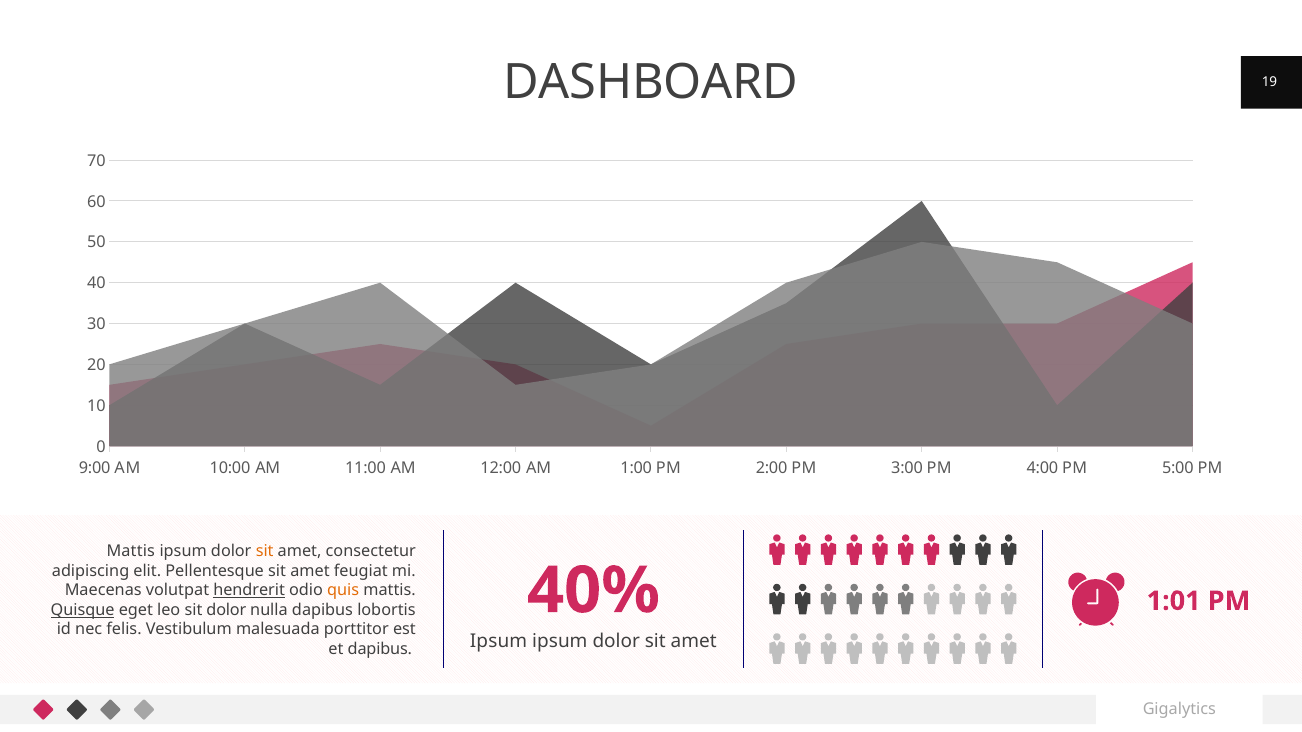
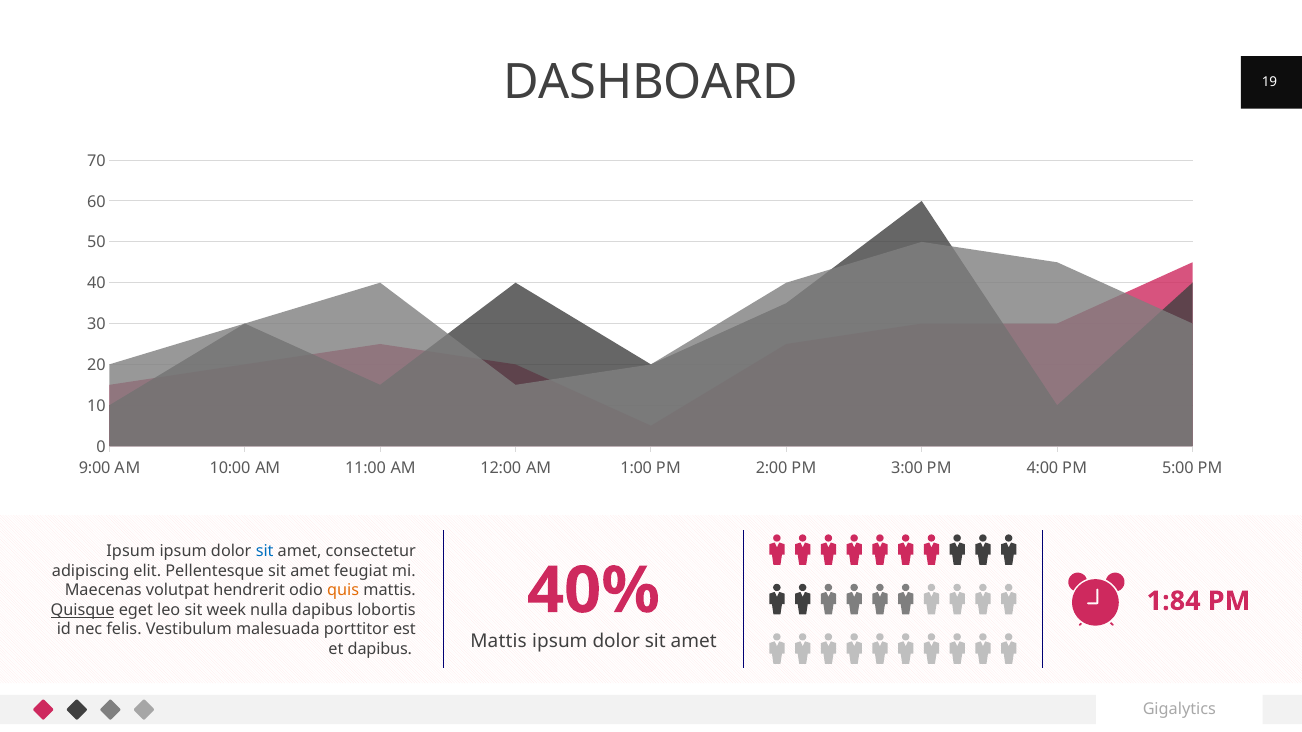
Mattis: Mattis -> Ipsum (131, 552)
sit colour: orange -> blue (265, 552)
hendrerit underline: present -> none (249, 591)
1:01: 1:01 -> 1:84 (1174, 601)
sit dolor: dolor -> week (226, 610)
Ipsum: Ipsum -> Mattis (499, 642)
